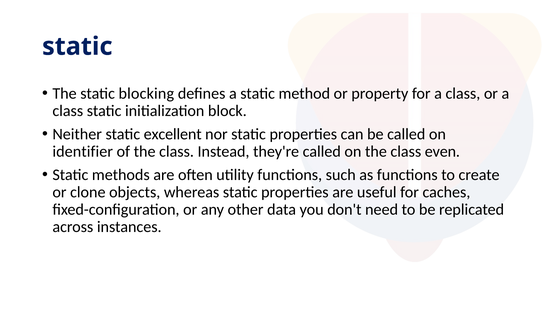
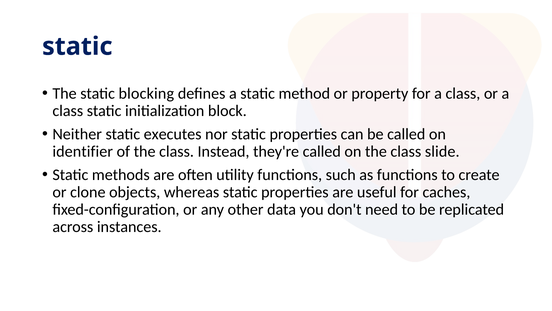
excellent: excellent -> executes (173, 134)
even: even -> slide (442, 151)
